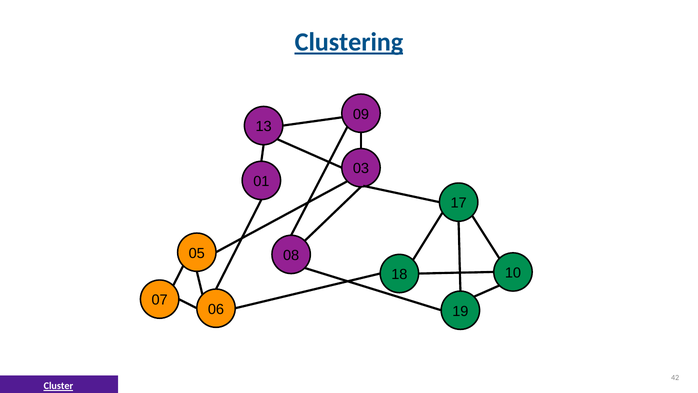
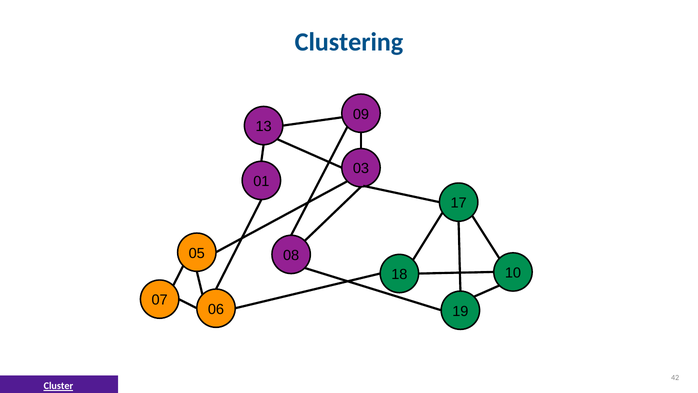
Clustering underline: present -> none (349, 42)
